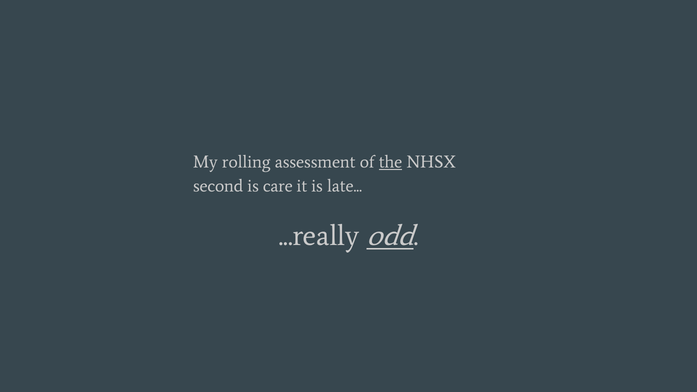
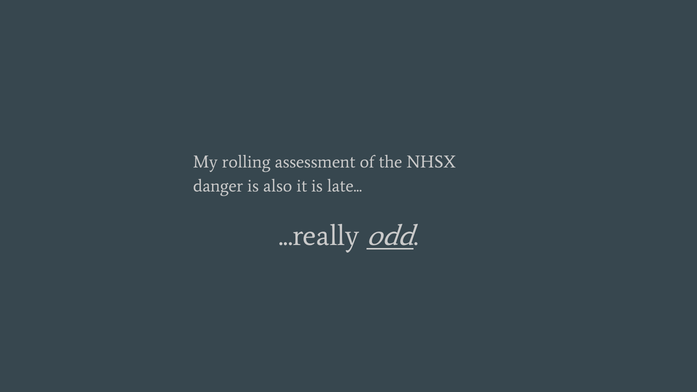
the underline: present -> none (391, 162)
second: second -> danger (218, 186)
care: care -> also (278, 186)
